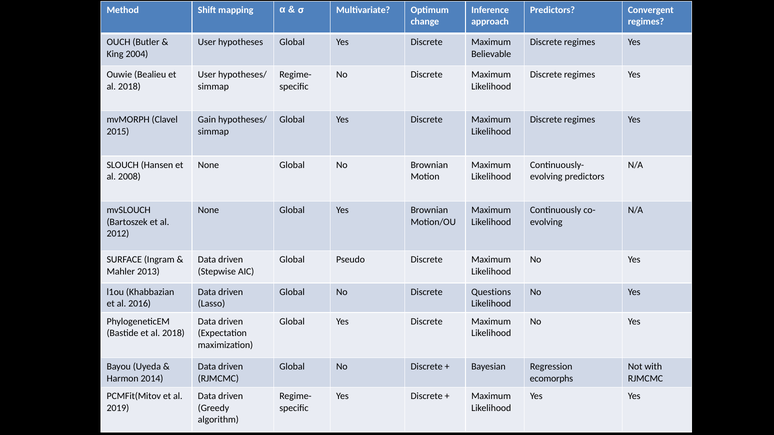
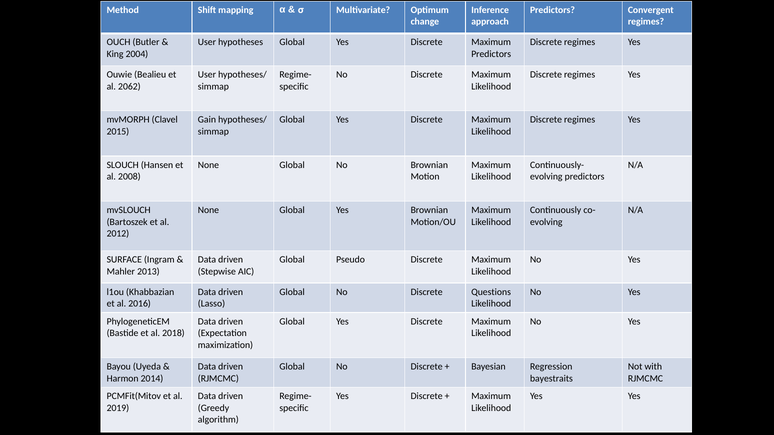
Believable: Believable -> Predictors (491, 54)
2018: 2018 -> 2062 (129, 86)
ecomorphs: ecomorphs -> bayestraits (551, 379)
